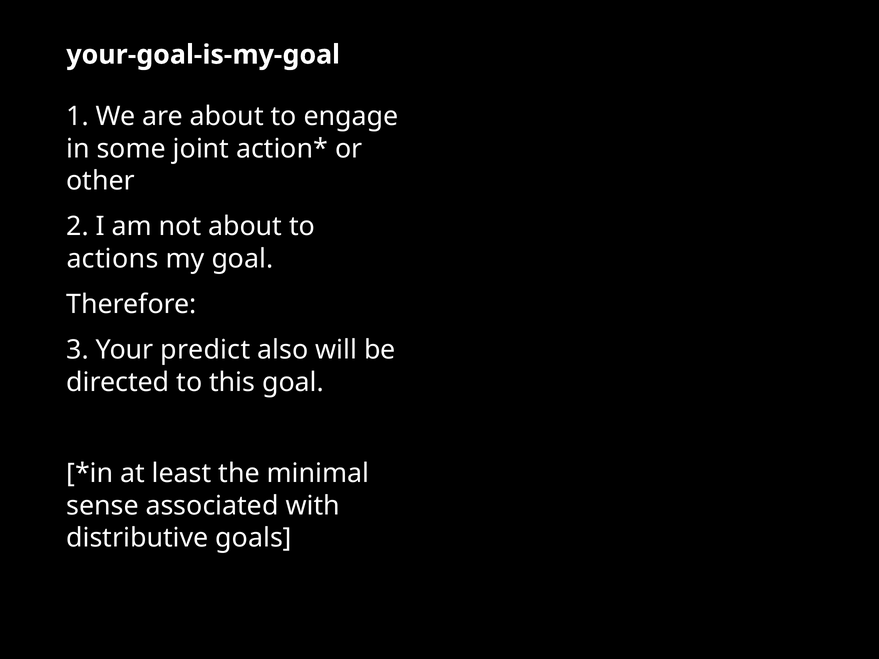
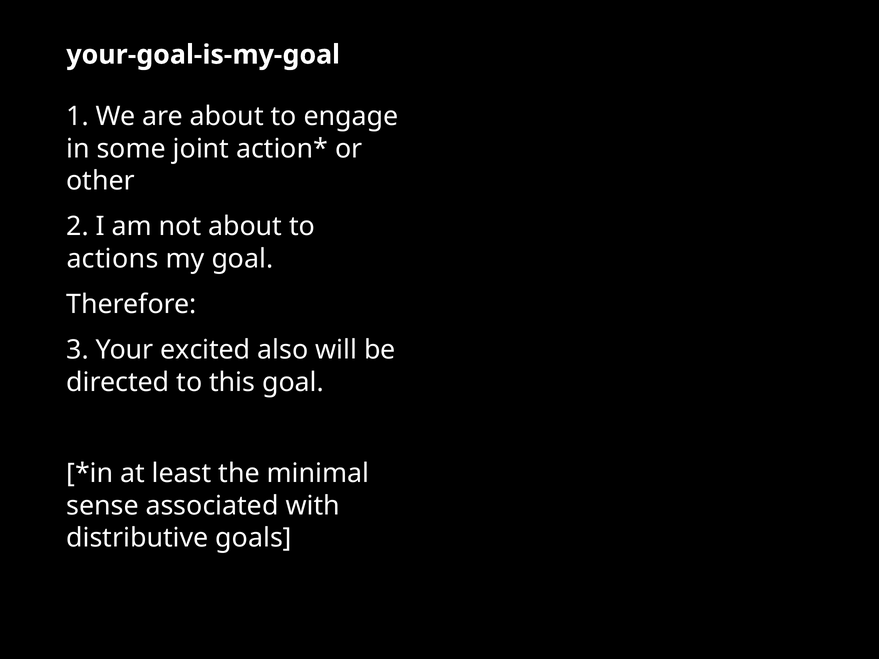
predict: predict -> excited (205, 350)
